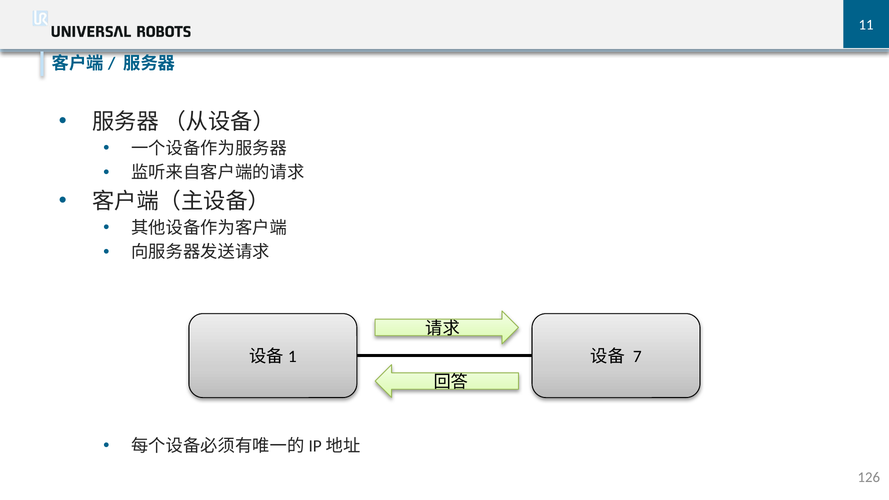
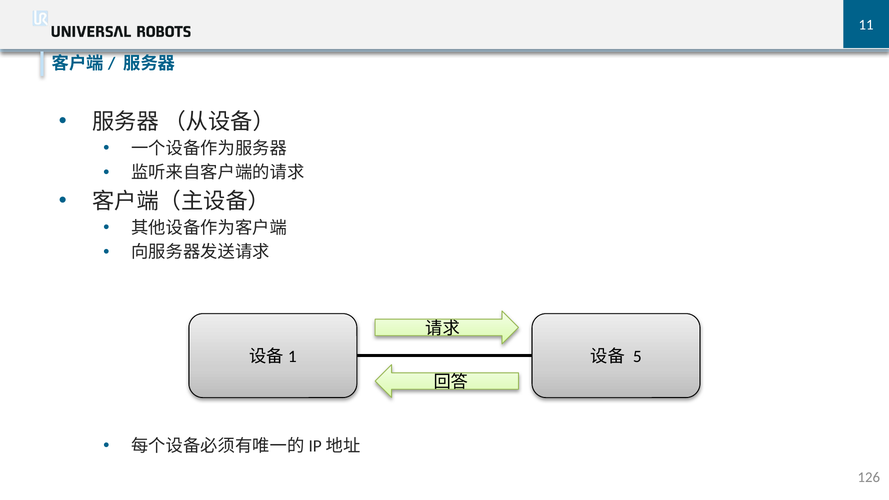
7: 7 -> 5 (637, 357)
